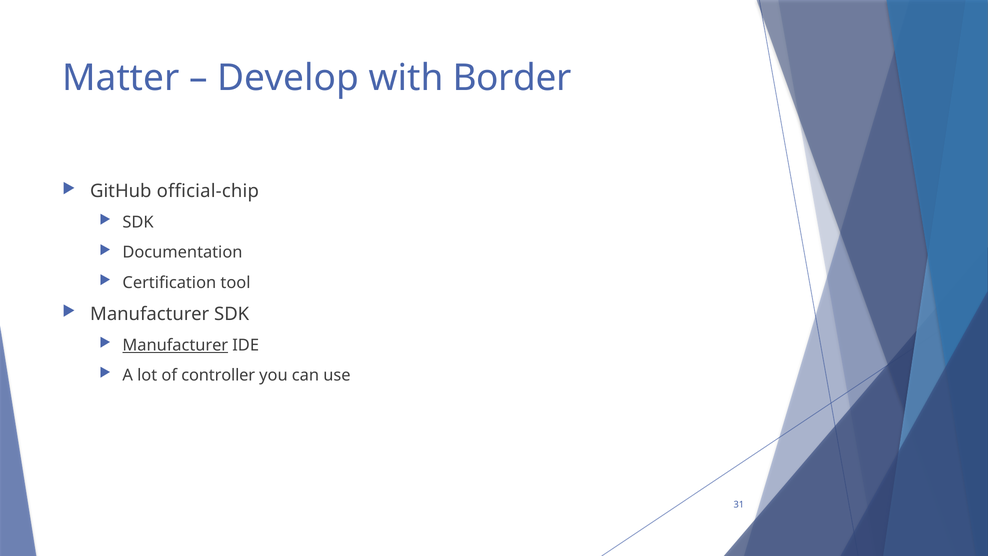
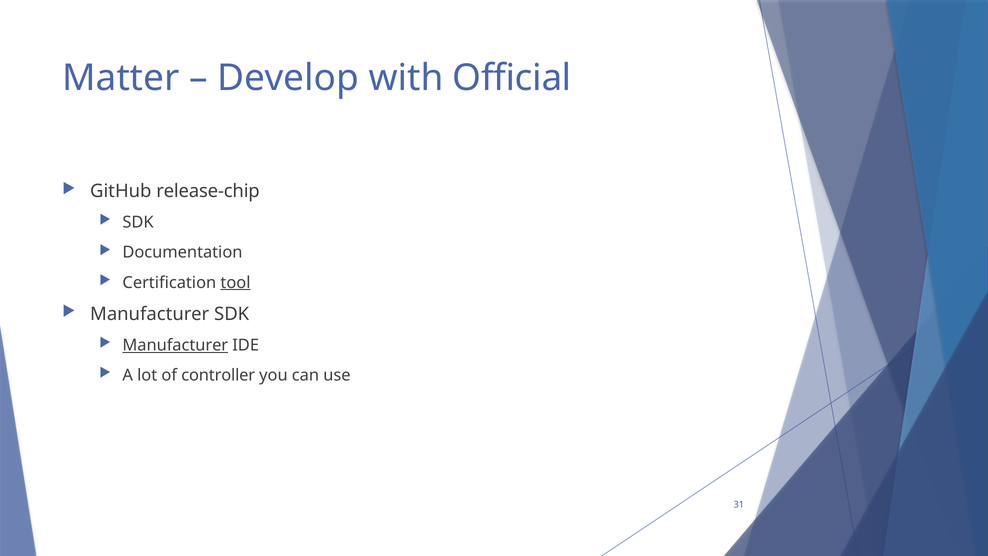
Border: Border -> Official (512, 78)
official-chip: official-chip -> release-chip (208, 191)
tool underline: none -> present (235, 282)
